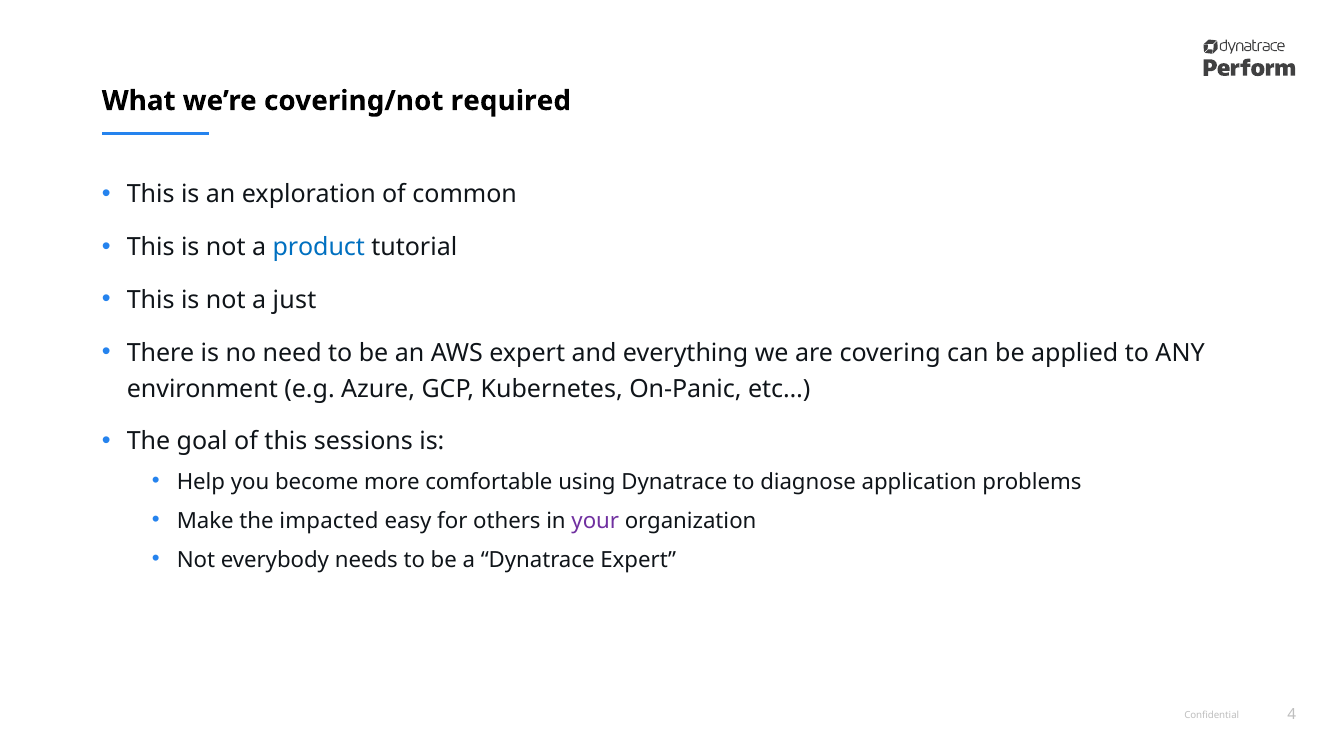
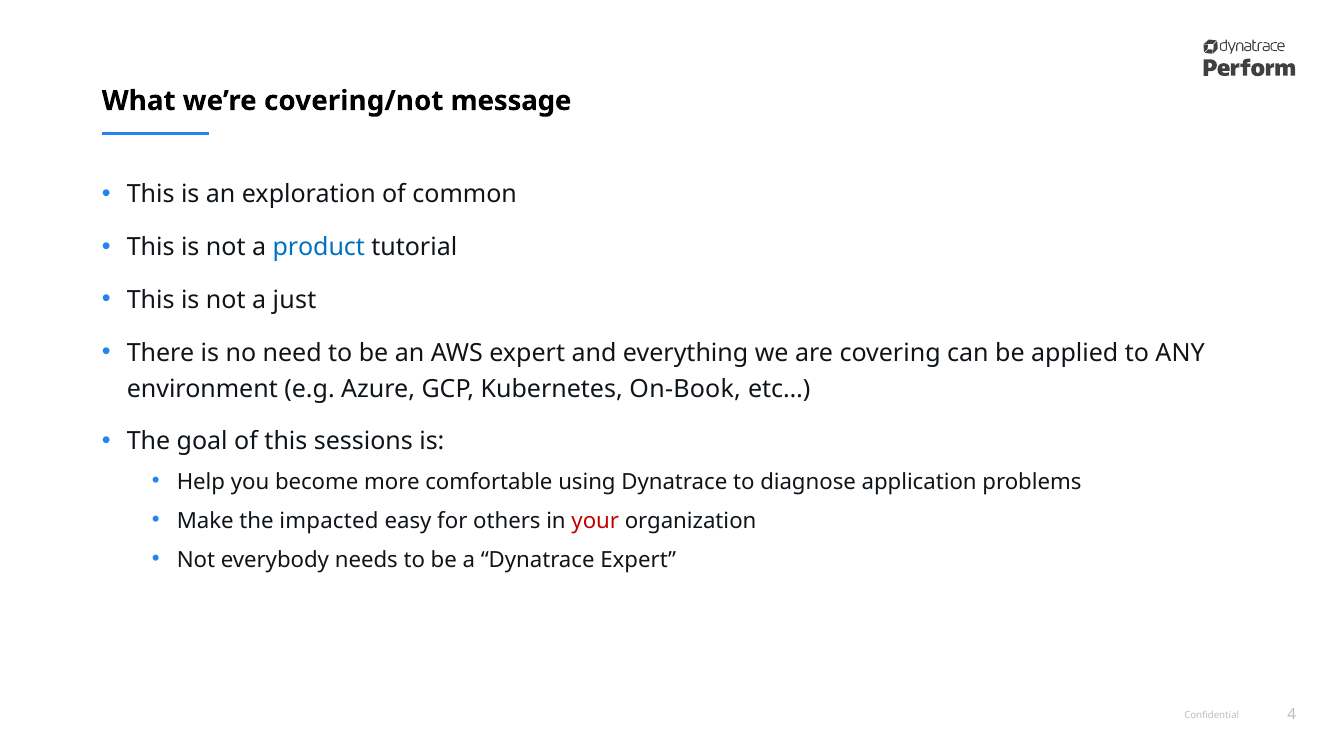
required: required -> message (511, 101)
On-Panic: On-Panic -> On-Book (685, 389)
your colour: purple -> red (595, 521)
